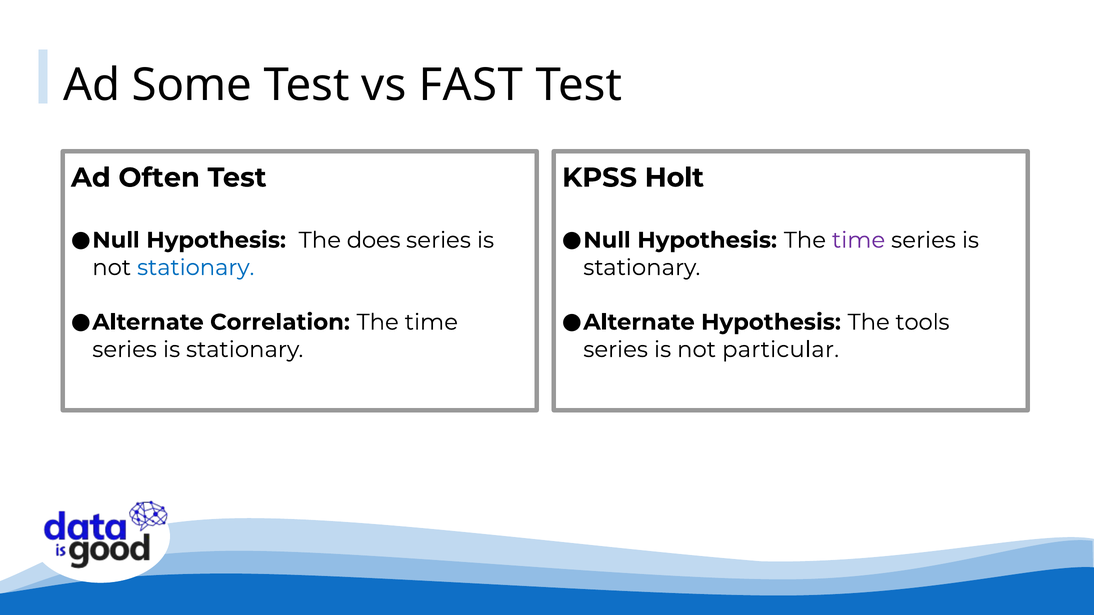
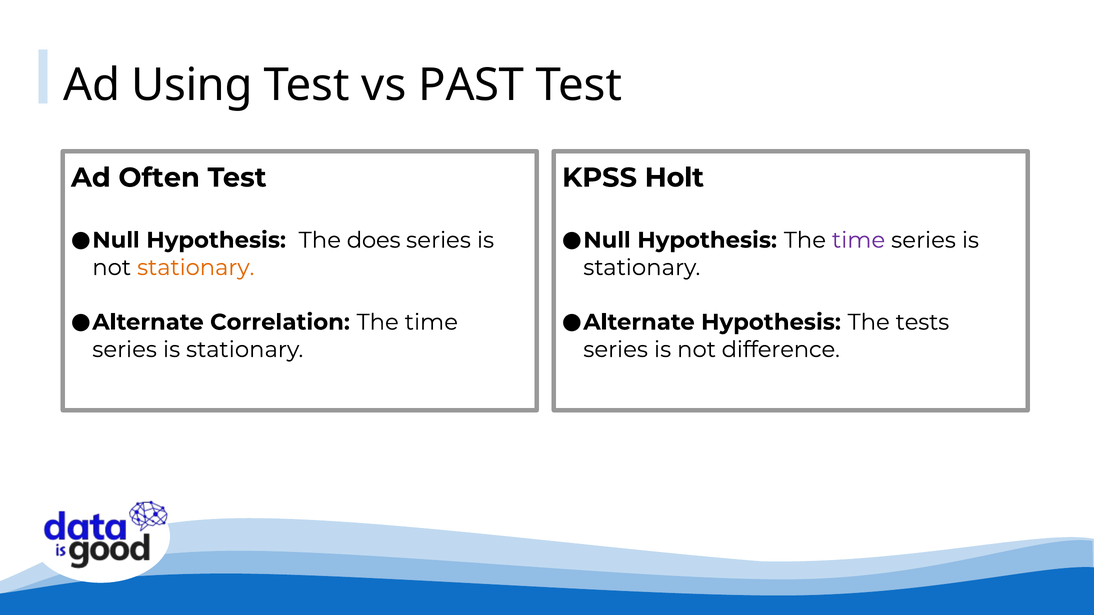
Some: Some -> Using (192, 85)
FAST: FAST -> PAST (471, 85)
stationary colour: blue -> orange (196, 268)
tools: tools -> tests (922, 322)
particular: particular -> difference (781, 350)
